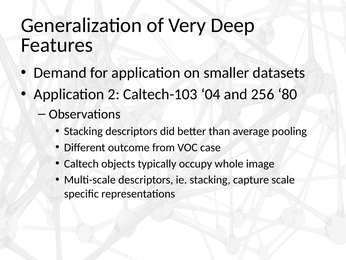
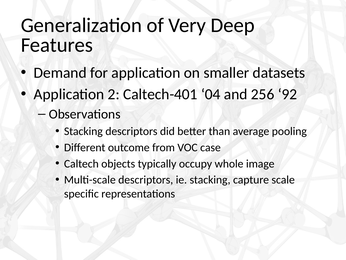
Caltech-103: Caltech-103 -> Caltech-401 (160, 94)
80: 80 -> 92 (288, 94)
